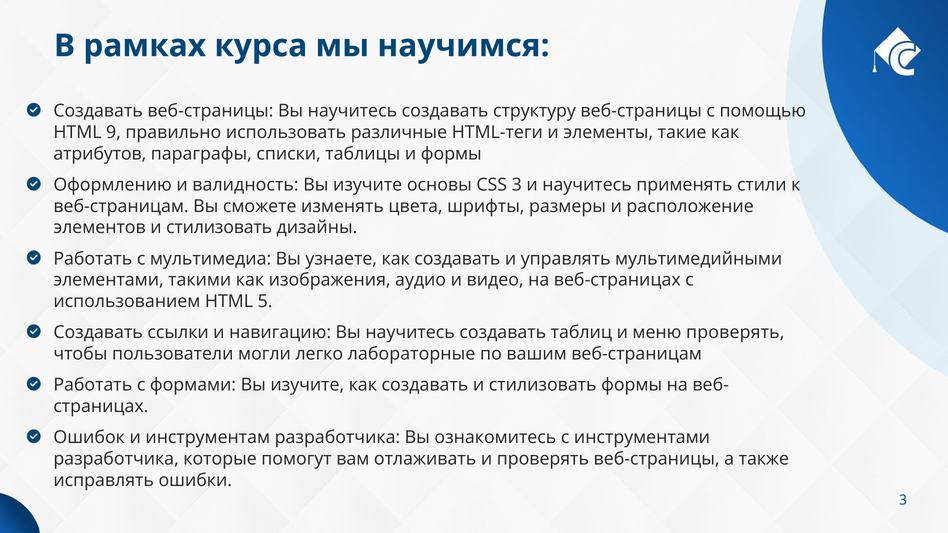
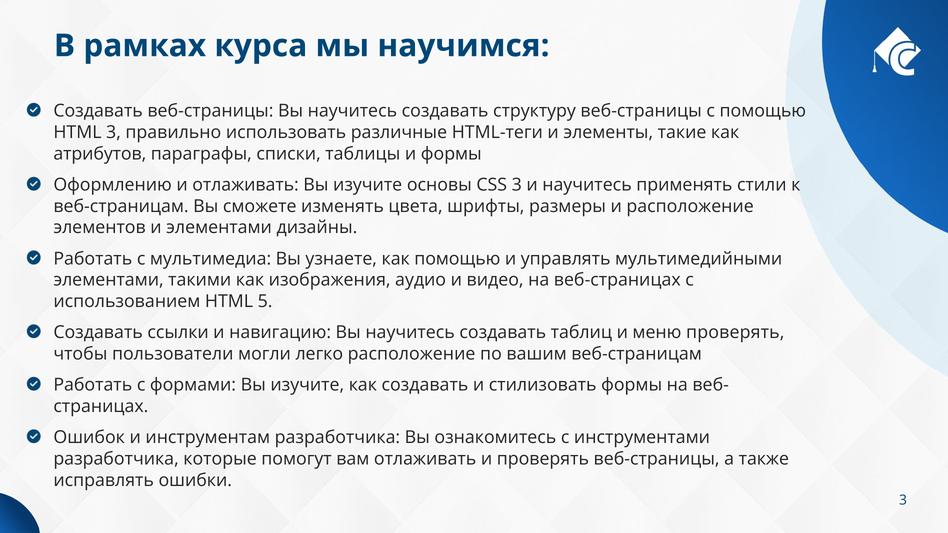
HTML 9: 9 -> 3 (113, 132)
и валидность: валидность -> отлаживать (246, 185)
элементов и стилизовать: стилизовать -> элементами (219, 228)
узнаете как создавать: создавать -> помощью (457, 259)
легко лабораторные: лабораторные -> расположение (412, 354)
